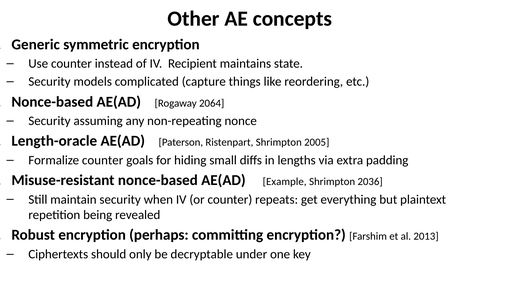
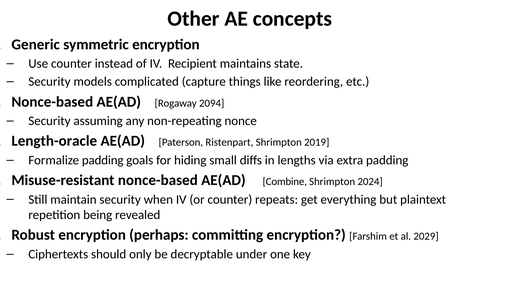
2064: 2064 -> 2094 (212, 103)
2005: 2005 -> 2019 (317, 142)
Formalize counter: counter -> padding (103, 160)
Example: Example -> Combine (285, 181)
2036: 2036 -> 2024 (370, 181)
2013: 2013 -> 2029 (426, 236)
